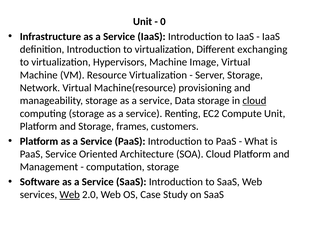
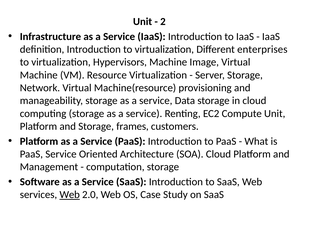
0: 0 -> 2 (163, 22)
exchanging: exchanging -> enterprises (262, 49)
cloud underline: present -> none (254, 101)
